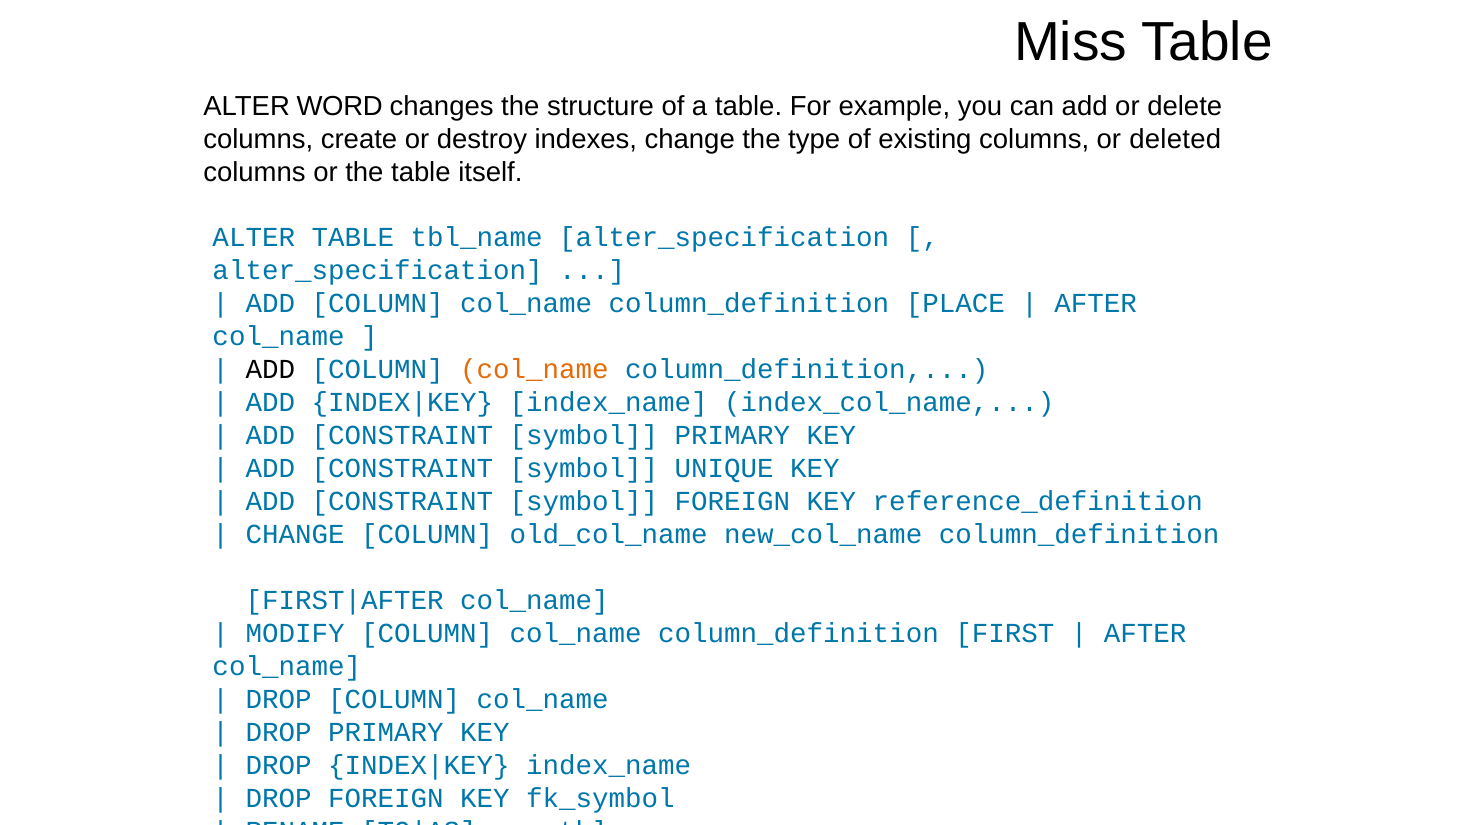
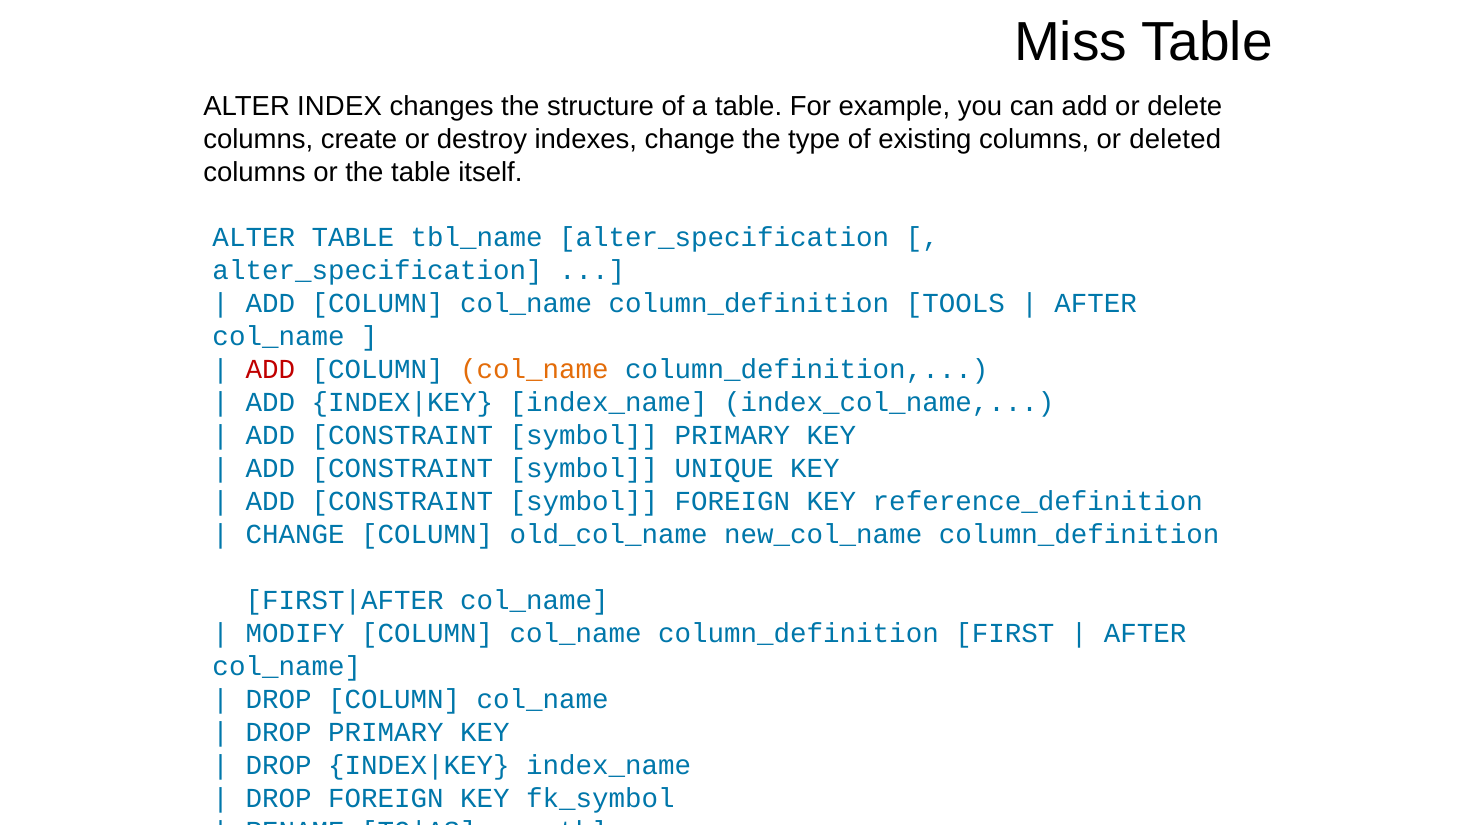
WORD: WORD -> INDEX (339, 106)
PLACE: PLACE -> TOOLS (955, 303)
ADD colour: black -> red (270, 369)
